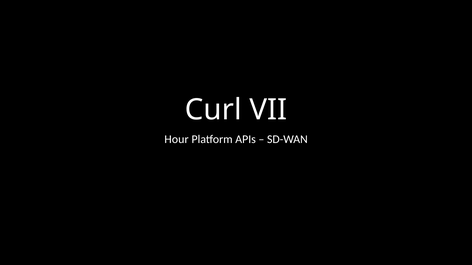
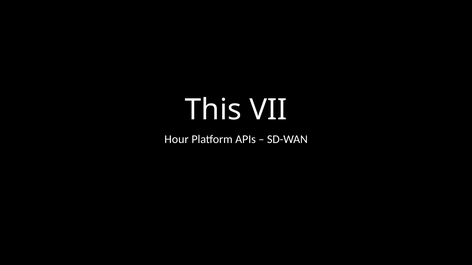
Curl: Curl -> This (213, 110)
